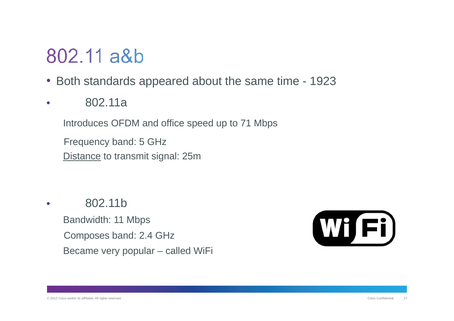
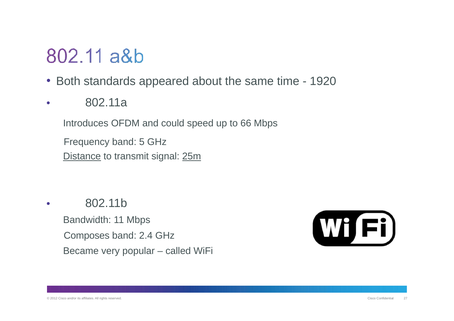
1923: 1923 -> 1920 (323, 81)
office: office -> could (173, 123)
71: 71 -> 66 (246, 123)
25m underline: none -> present (192, 156)
